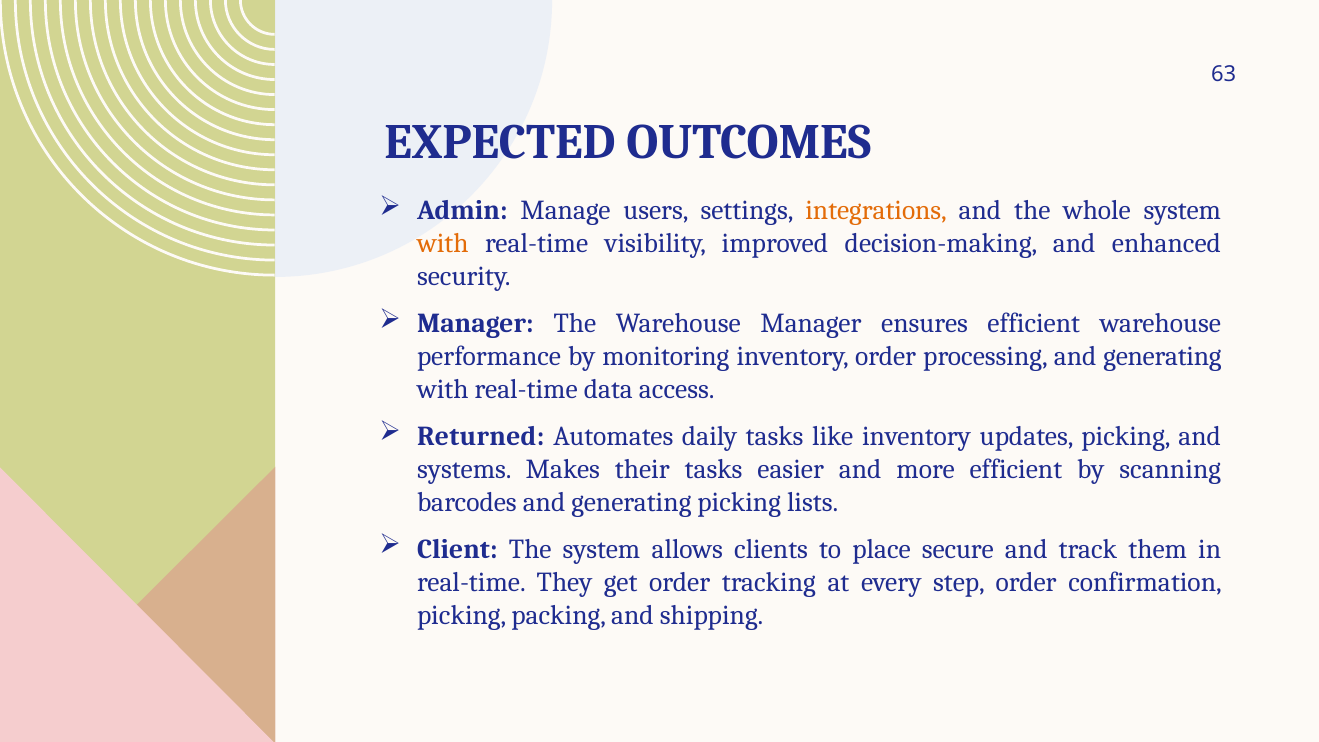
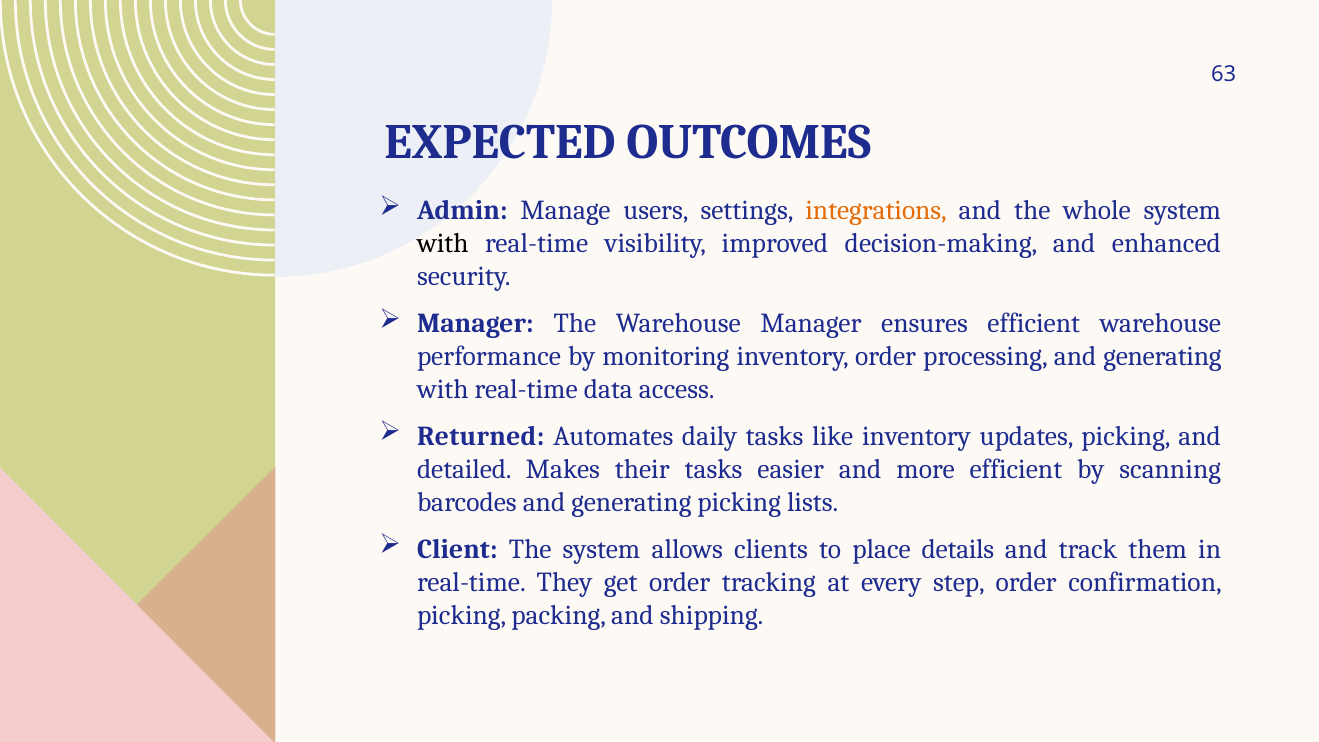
with colour: orange -> black (443, 244)
systems: systems -> detailed (464, 469)
secure: secure -> details (958, 549)
